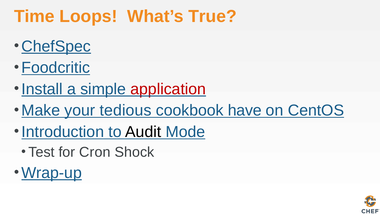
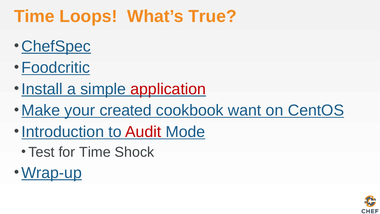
tedious: tedious -> created (126, 110)
have: have -> want (245, 110)
Audit colour: black -> red (143, 132)
for Cron: Cron -> Time (95, 152)
